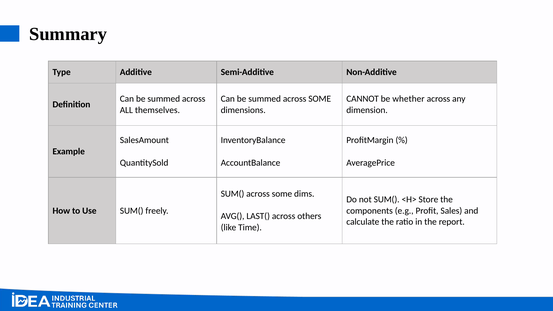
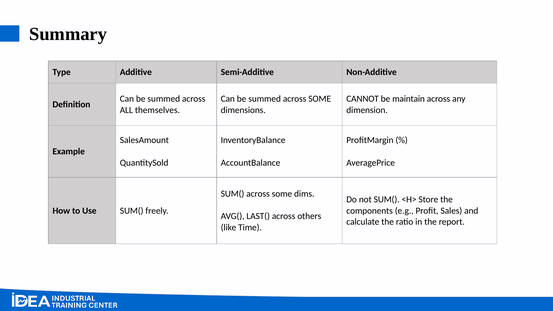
whether: whether -> maintain (409, 99)
